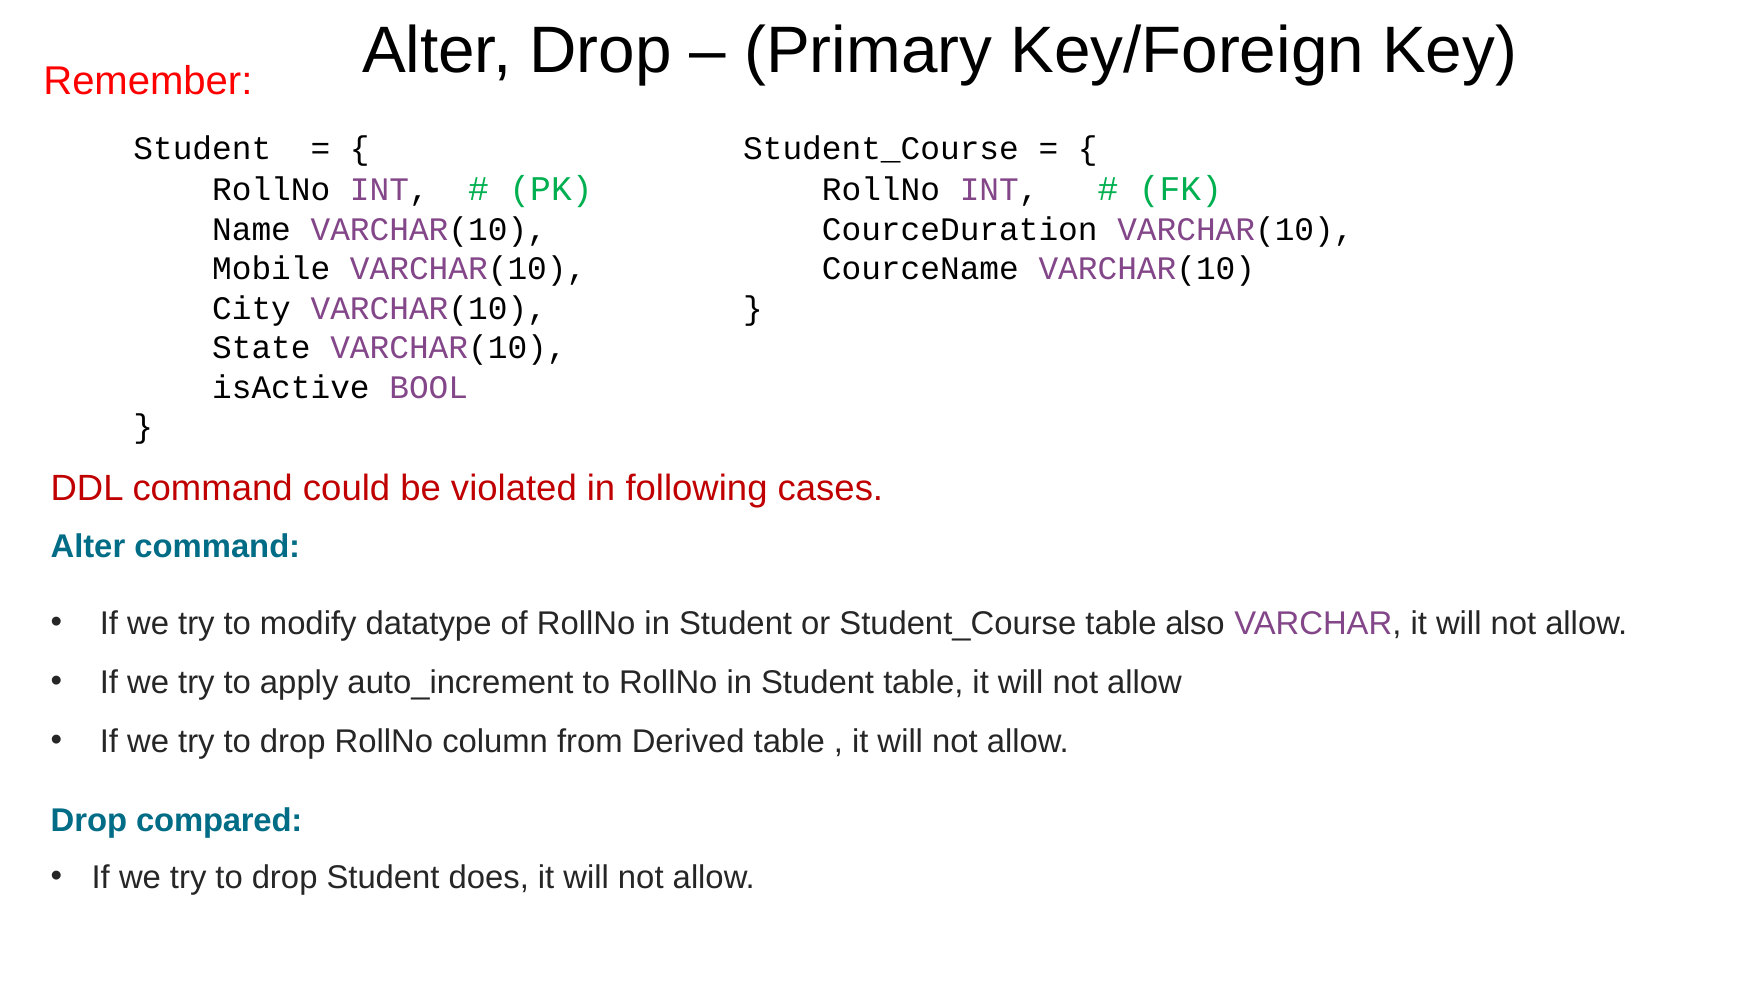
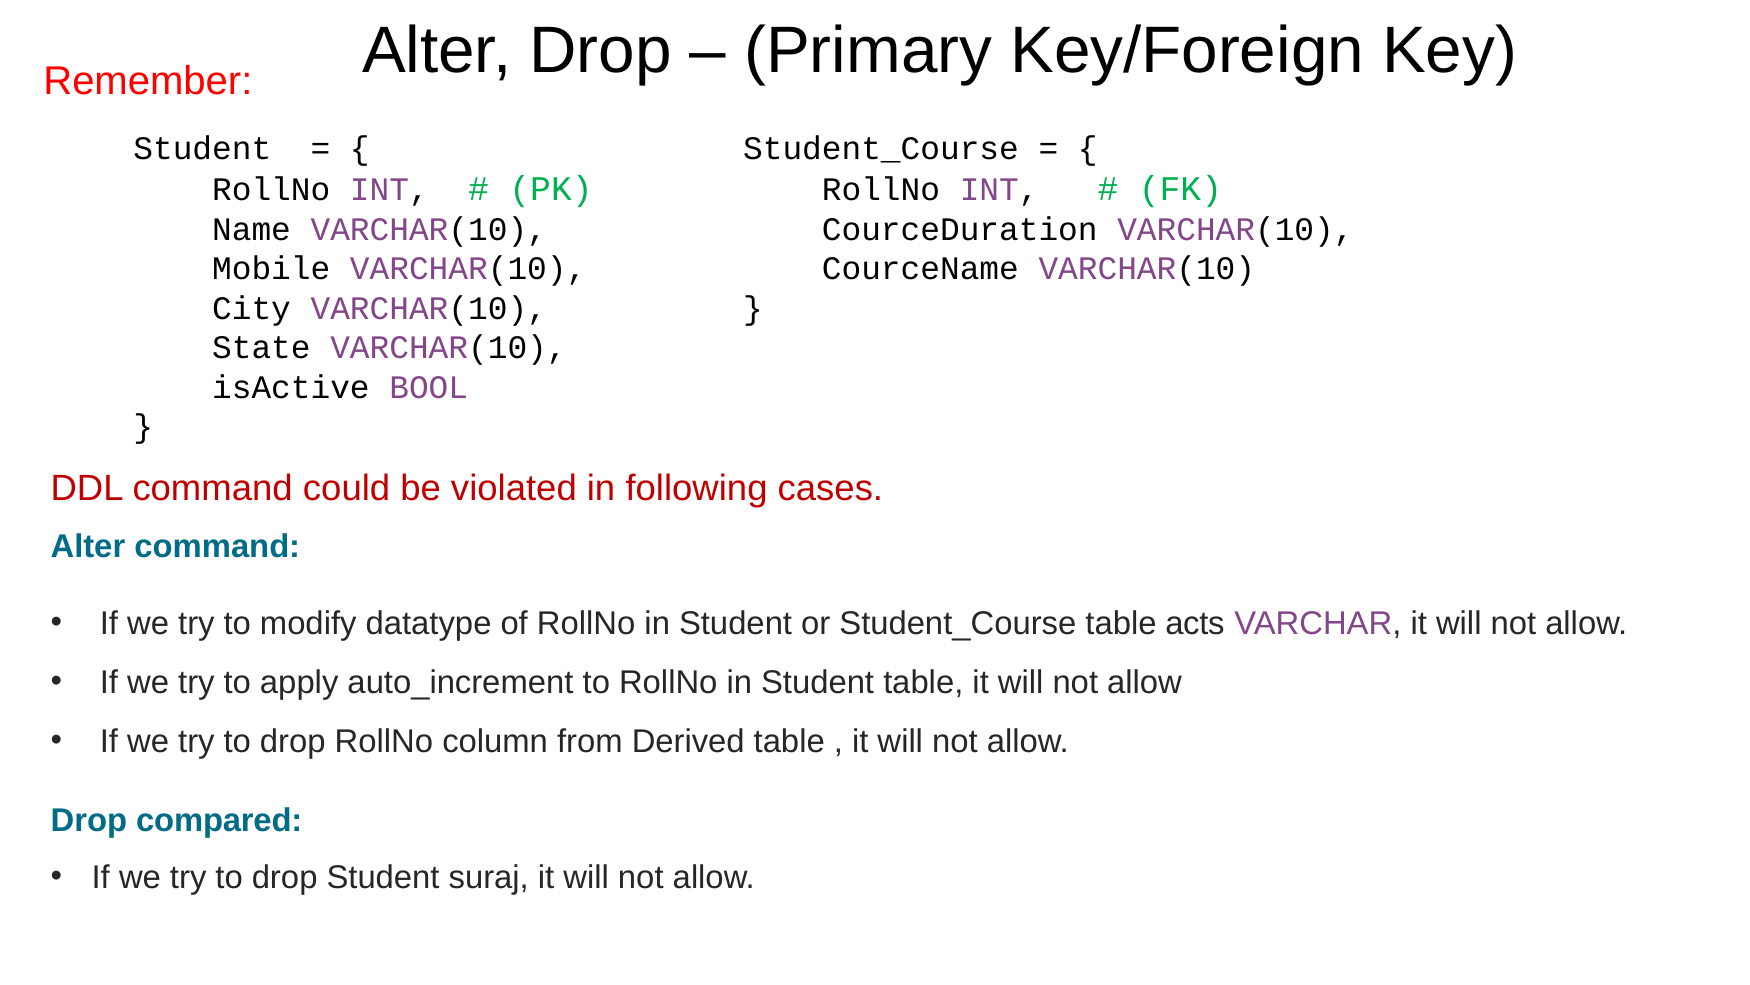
also: also -> acts (1195, 623)
does: does -> suraj (489, 877)
